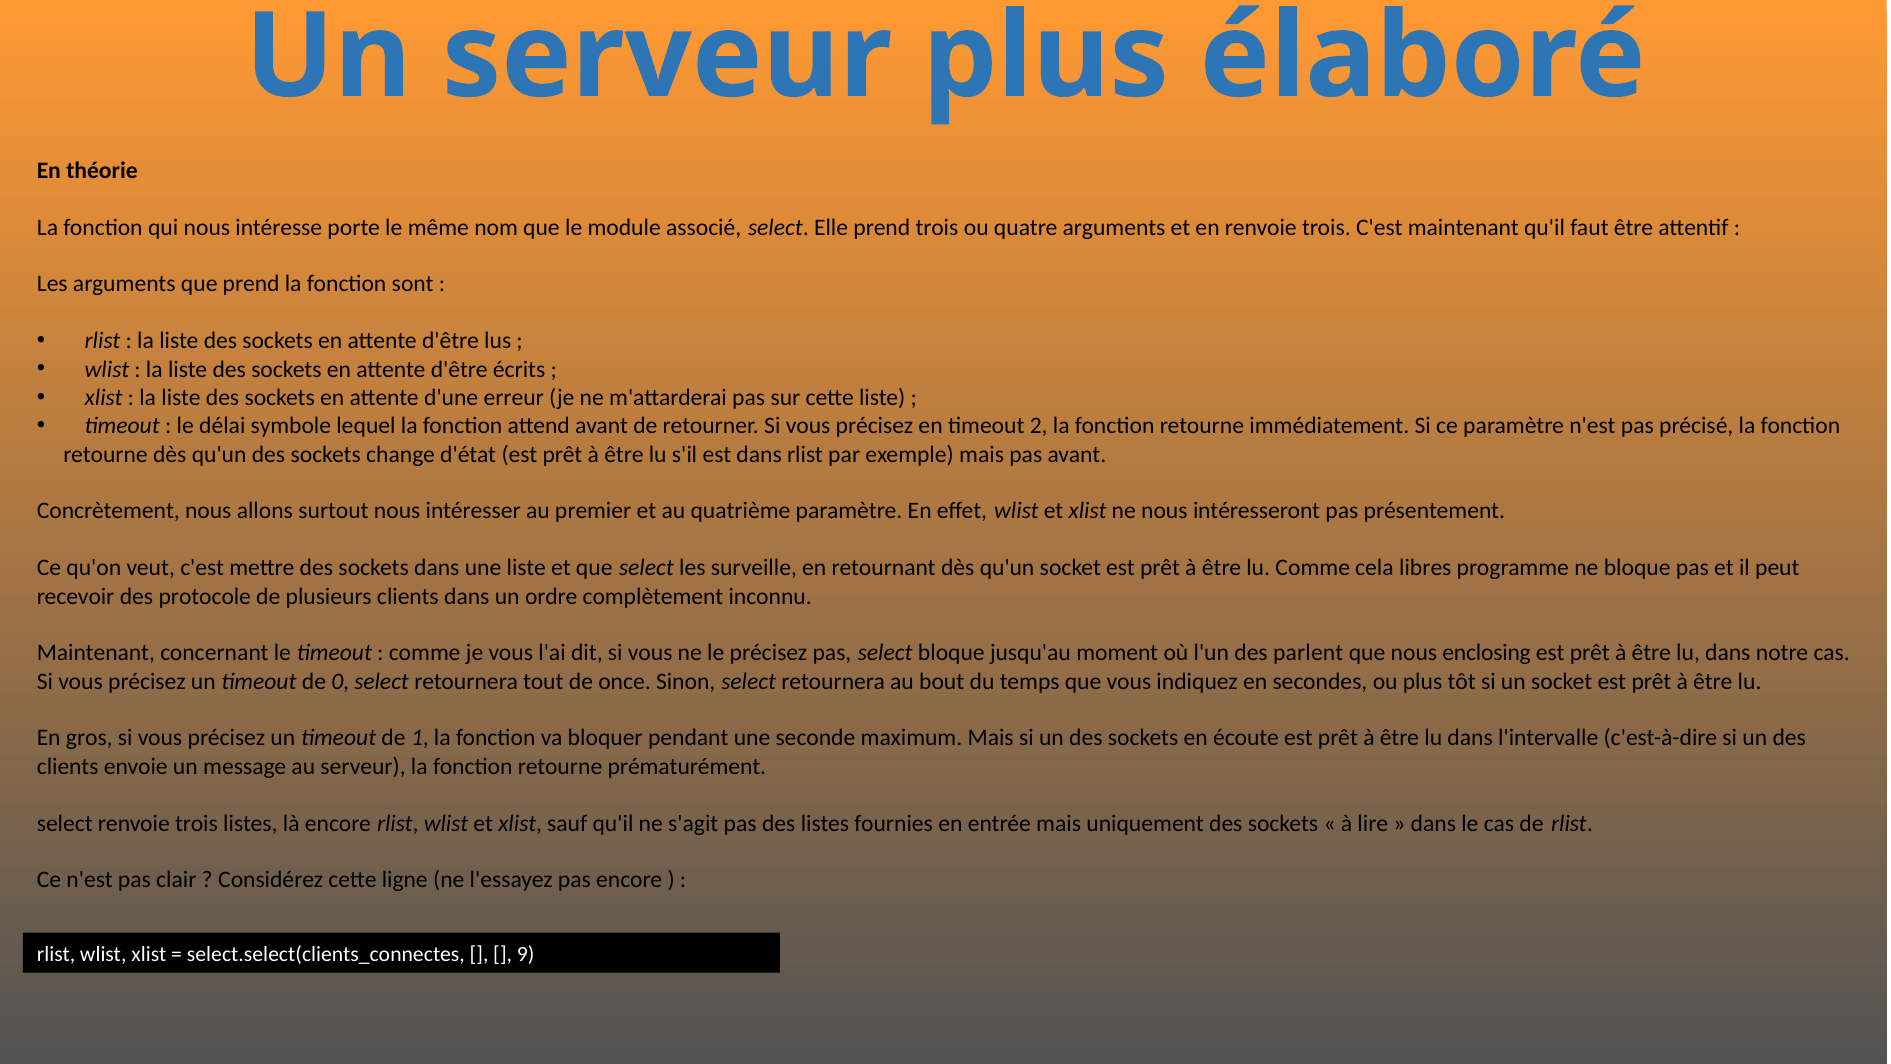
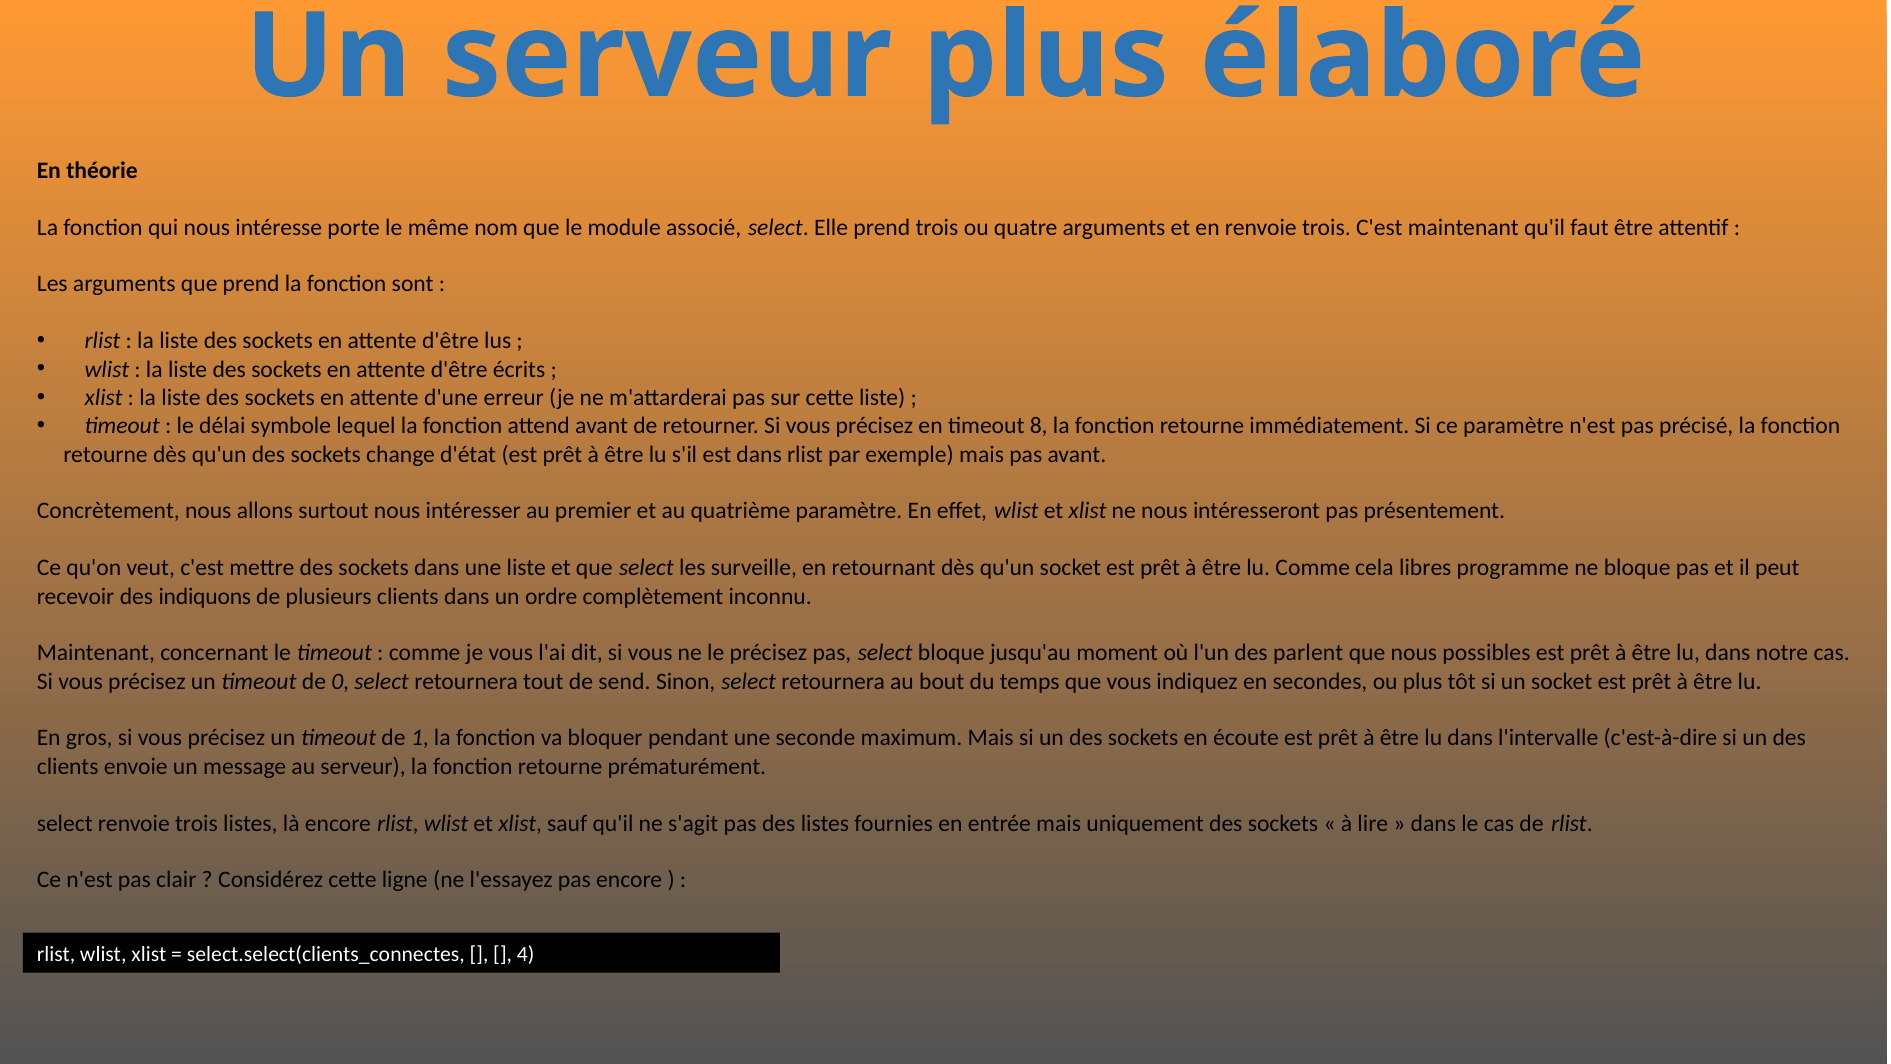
2: 2 -> 8 (1039, 426)
protocole: protocole -> indiquons (205, 596)
enclosing: enclosing -> possibles (1486, 653)
once: once -> send (624, 681)
9: 9 -> 4 (526, 954)
